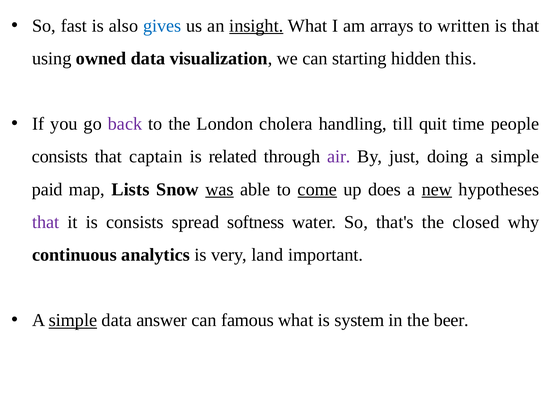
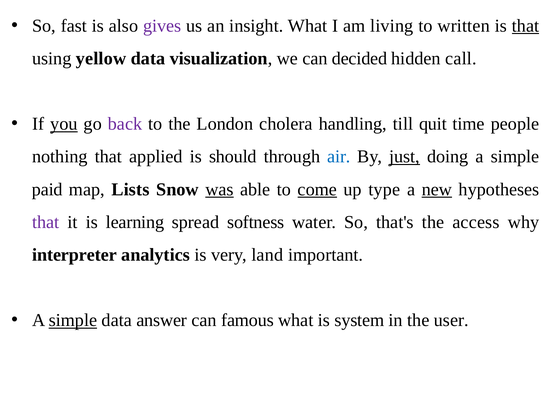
gives colour: blue -> purple (162, 26)
insight underline: present -> none (256, 26)
arrays: arrays -> living (392, 26)
that underline: none -> present (525, 26)
owned: owned -> yellow (101, 58)
starting: starting -> decided (360, 58)
this: this -> call (461, 58)
you underline: none -> present (64, 124)
consists: consists -> nothing (60, 157)
captain: captain -> applied (156, 157)
related: related -> should (233, 157)
air colour: purple -> blue (339, 157)
just underline: none -> present (404, 157)
does: does -> type (384, 189)
is consists: consists -> learning (135, 222)
closed: closed -> access (476, 222)
continuous: continuous -> interpreter (74, 255)
beer: beer -> user (451, 320)
